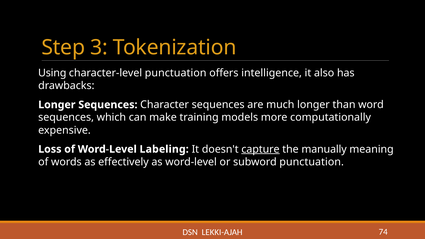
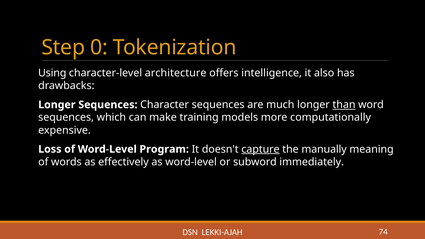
3: 3 -> 0 (99, 48)
character-level punctuation: punctuation -> architecture (176, 73)
than underline: none -> present (344, 105)
Labeling: Labeling -> Program (164, 149)
subword punctuation: punctuation -> immediately (312, 162)
